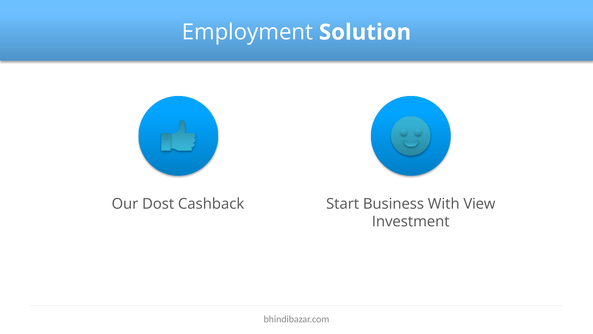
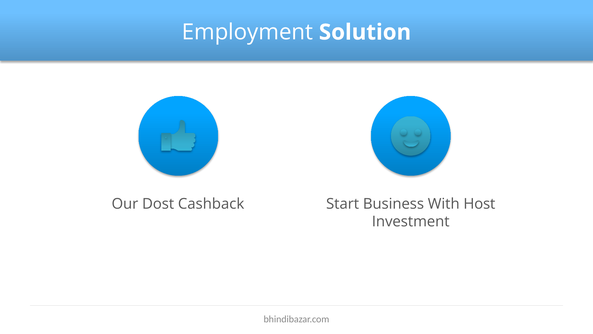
View: View -> Host (479, 204)
